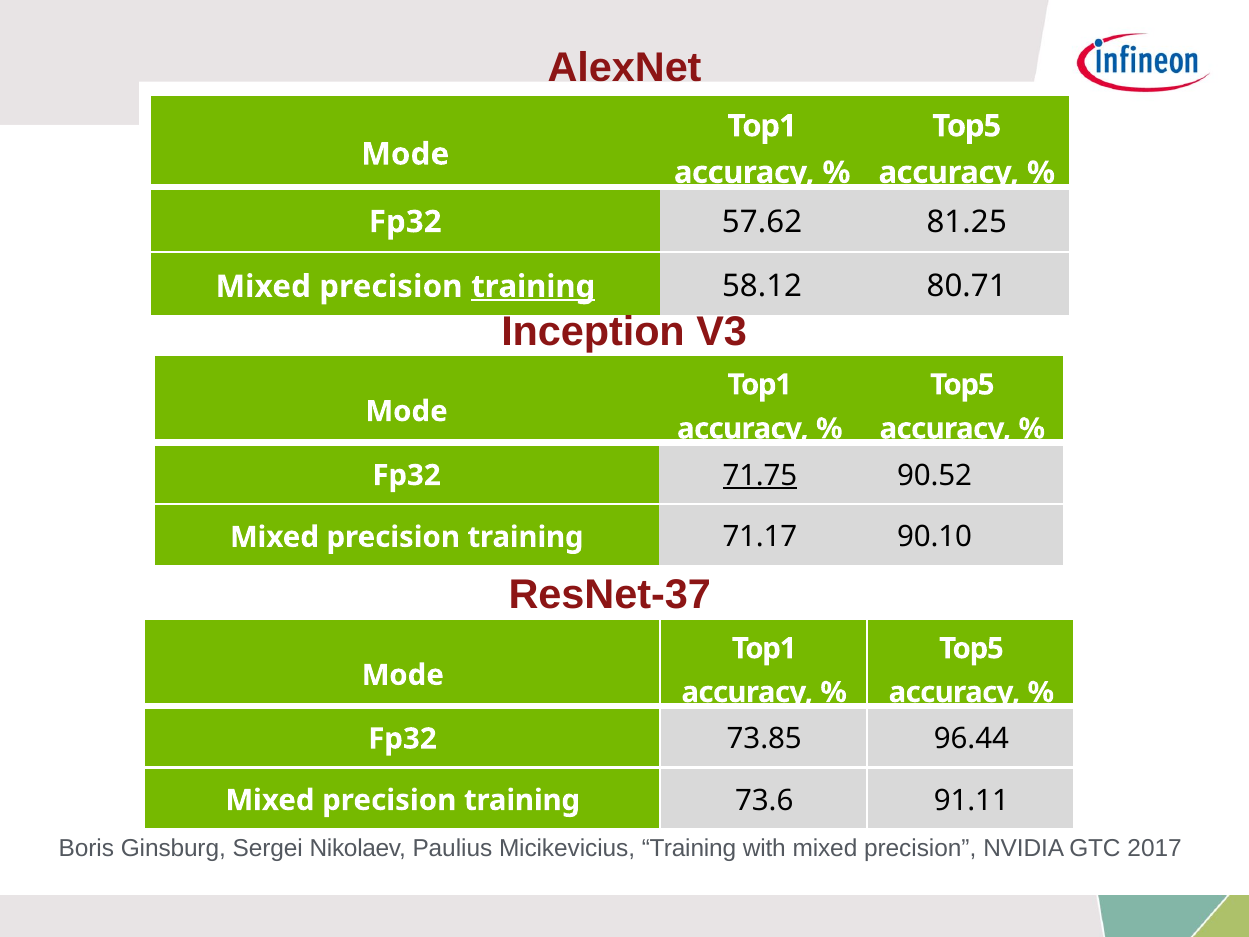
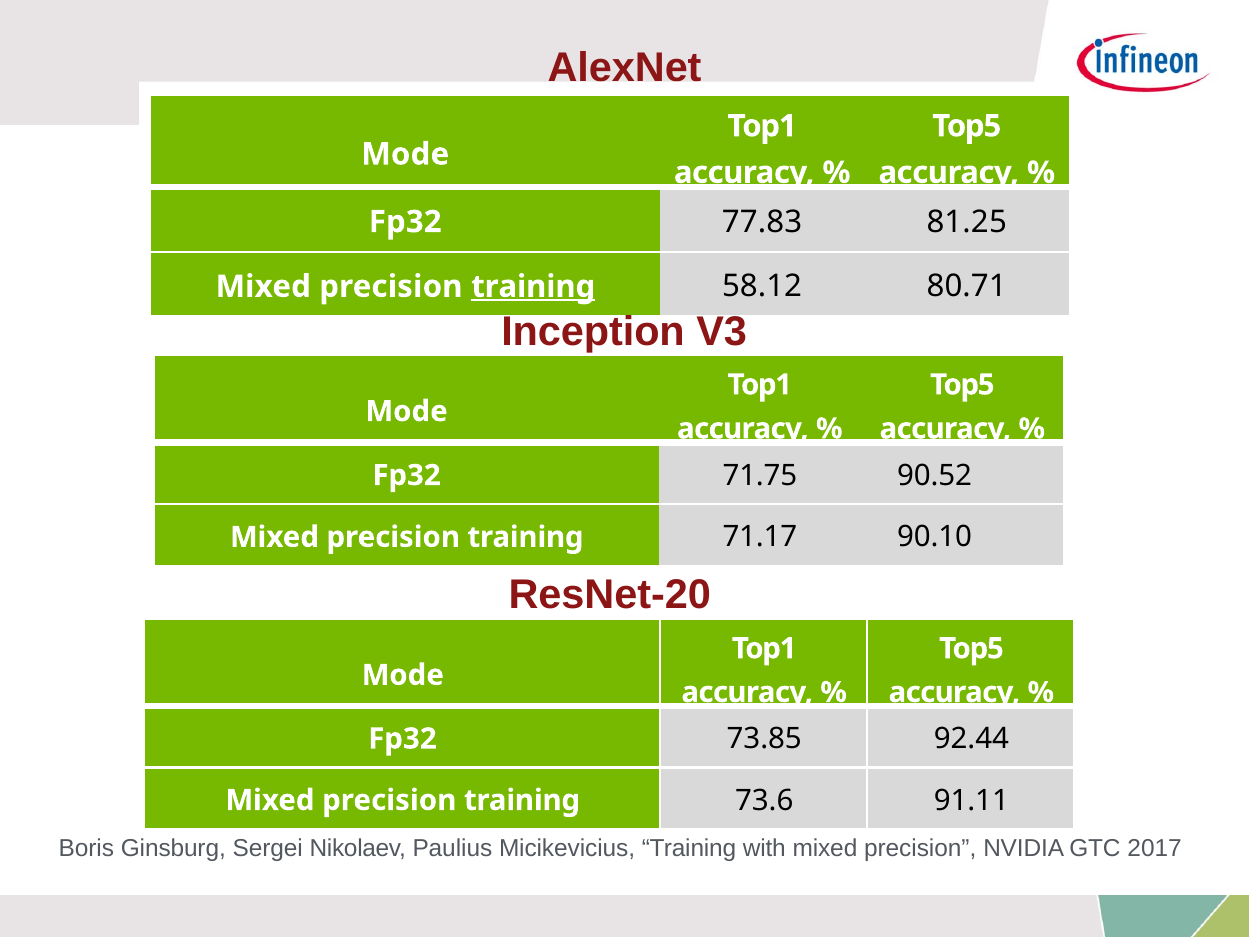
57.62: 57.62 -> 77.83 (762, 222)
71.75 underline: present -> none (760, 475)
ResNet-37: ResNet-37 -> ResNet-20 (610, 595)
96.44: 96.44 -> 92.44 (971, 739)
